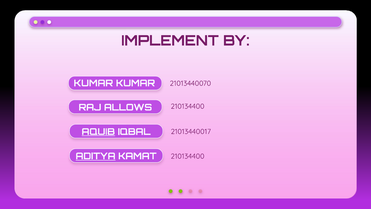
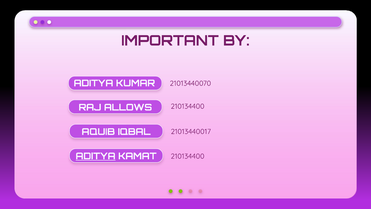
IMPLEMENT: IMPLEMENT -> IMPORTANT (170, 41)
KUMAR: KUMAR -> ADITYA (93, 83)
AQUIB underline: present -> none (98, 132)
